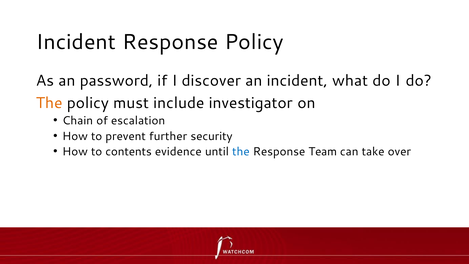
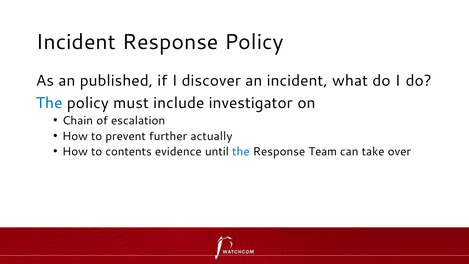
password: password -> published (116, 81)
The colour: orange -> blue (49, 103)
security: security -> actually (211, 136)
